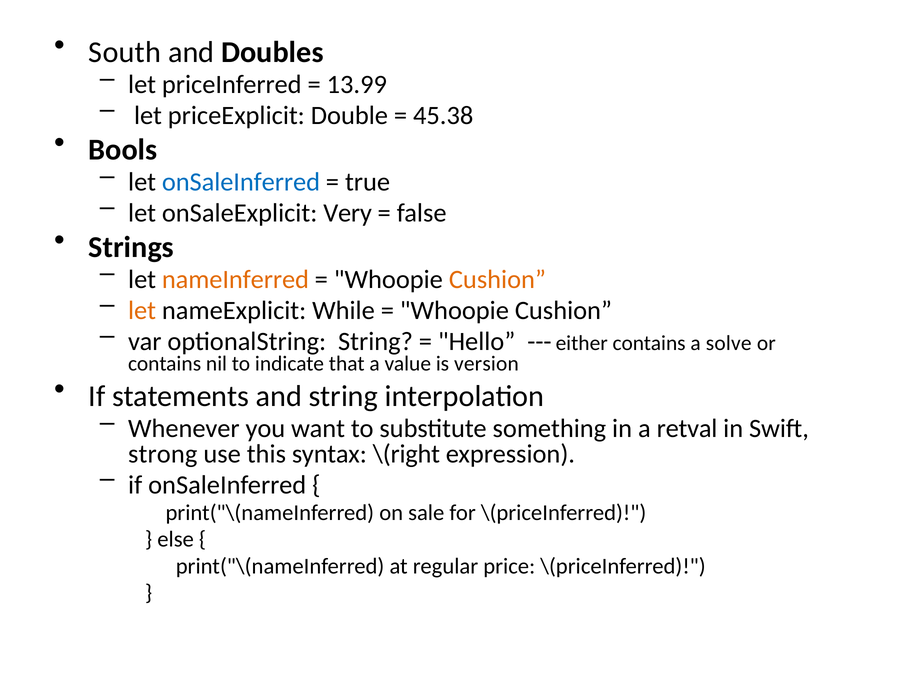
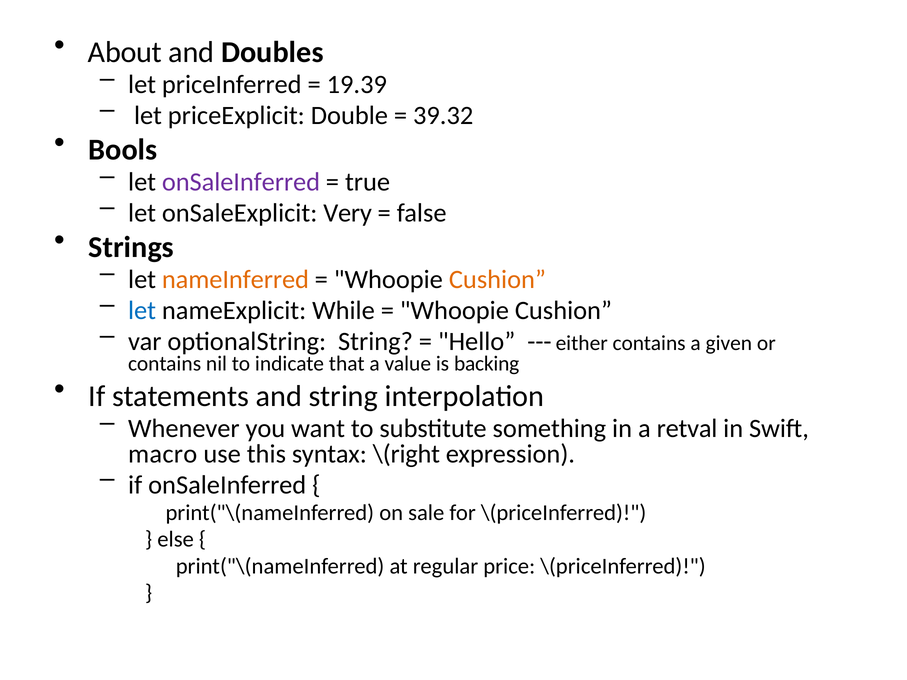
South: South -> About (125, 52)
13.99: 13.99 -> 19.39 (357, 85)
45.38: 45.38 -> 39.32 (443, 116)
onSaleInferred colour: blue -> purple (241, 182)
let colour: orange -> blue (142, 311)
solve: solve -> given (729, 343)
version: version -> backing (487, 364)
strong: strong -> macro (163, 454)
